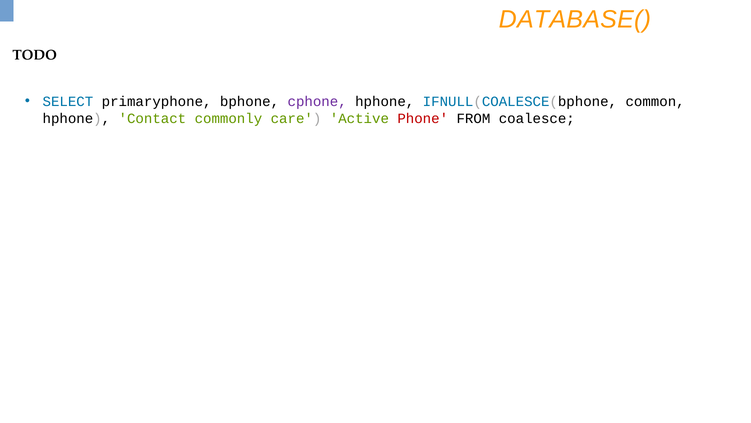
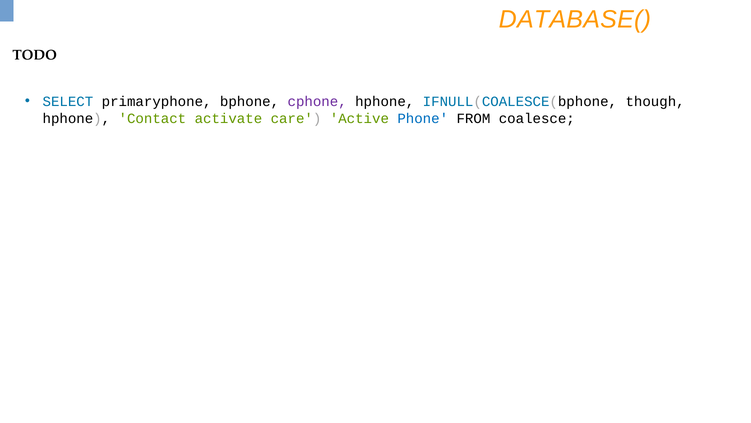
common: common -> though (655, 101)
commonly: commonly -> activate (228, 118)
Phone colour: red -> blue (423, 118)
